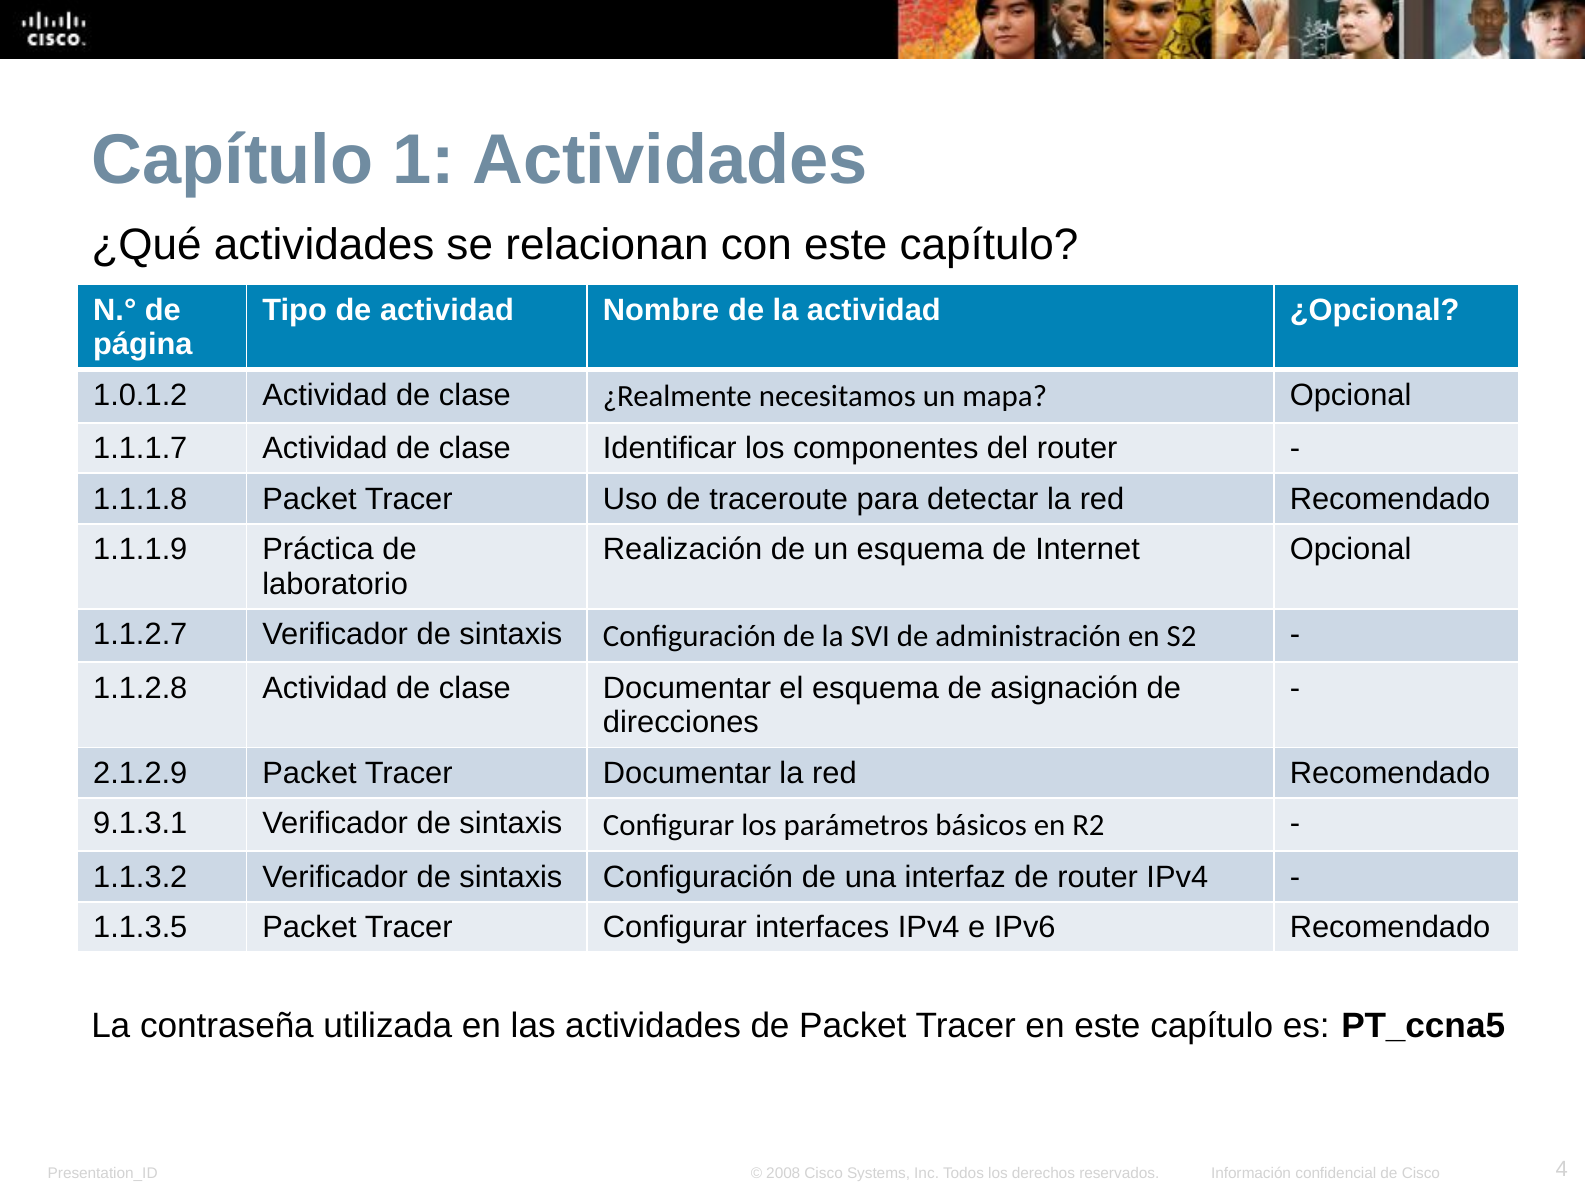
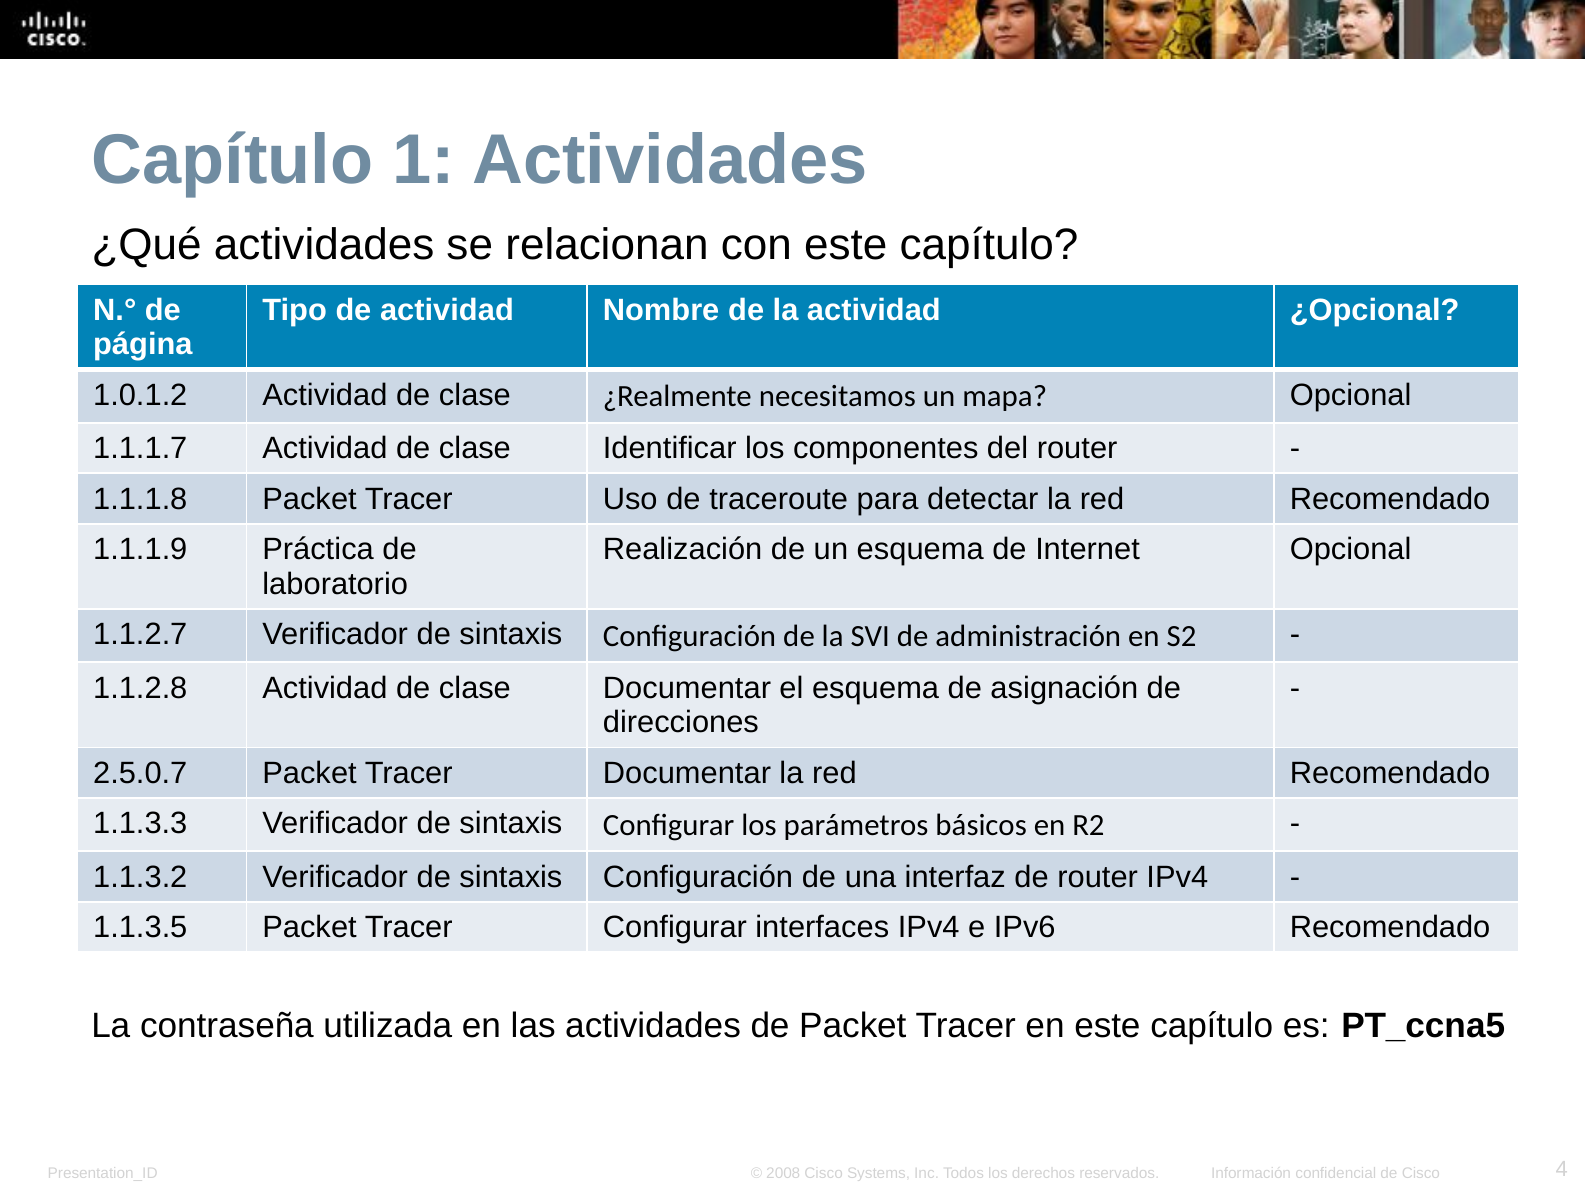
2.1.2.9: 2.1.2.9 -> 2.5.0.7 (140, 774)
9.1.3.1: 9.1.3.1 -> 1.1.3.3 (140, 824)
